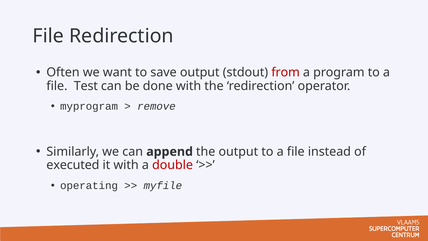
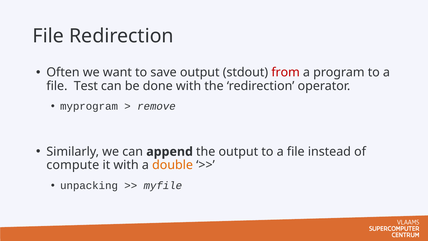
executed: executed -> compute (73, 165)
double colour: red -> orange (173, 165)
operating: operating -> unpacking (89, 186)
